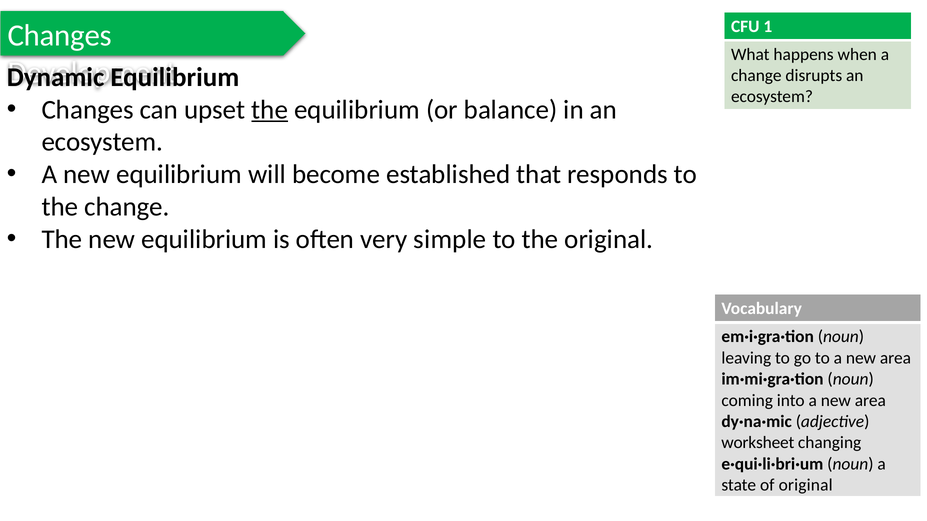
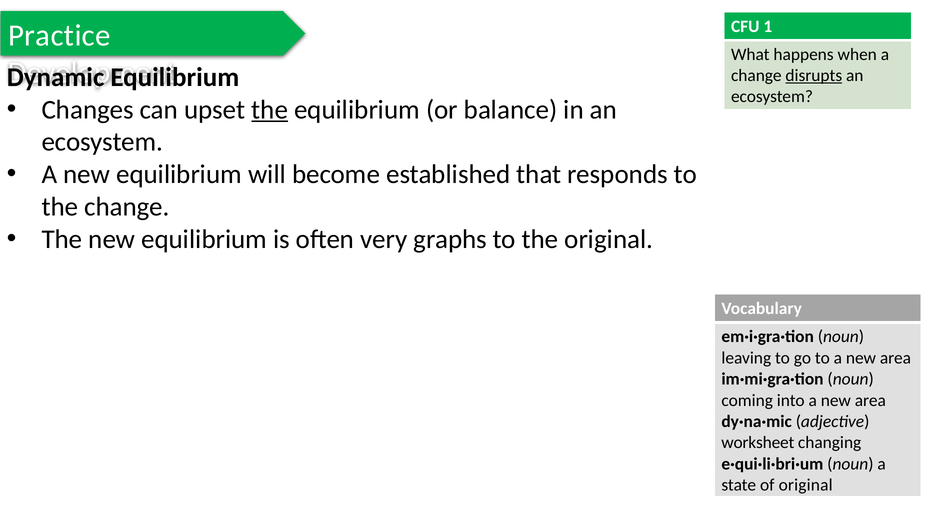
Changes: Changes -> Practice (59, 35)
disrupts underline: none -> present (814, 76)
simple: simple -> graphs (450, 240)
